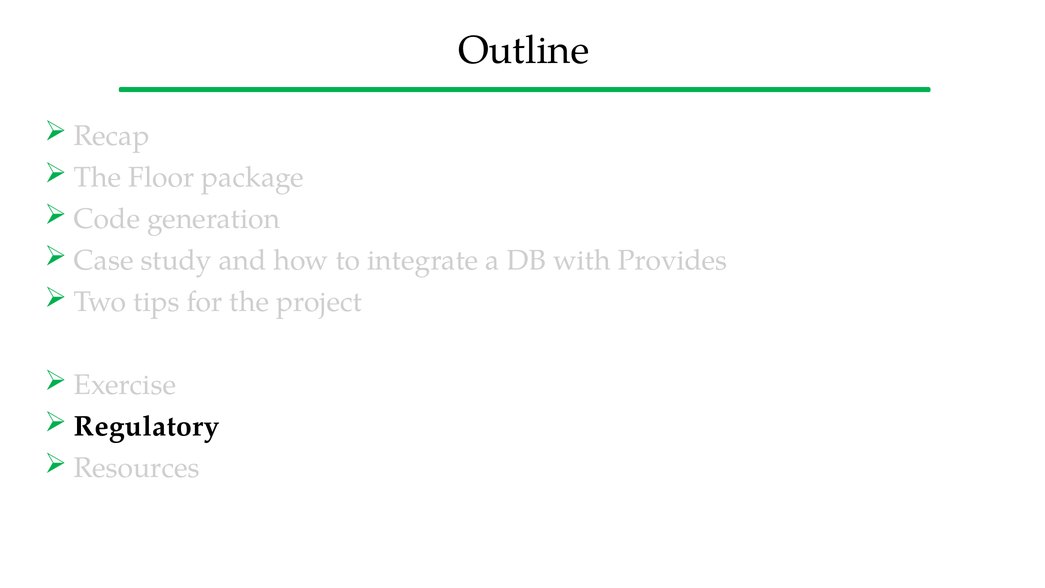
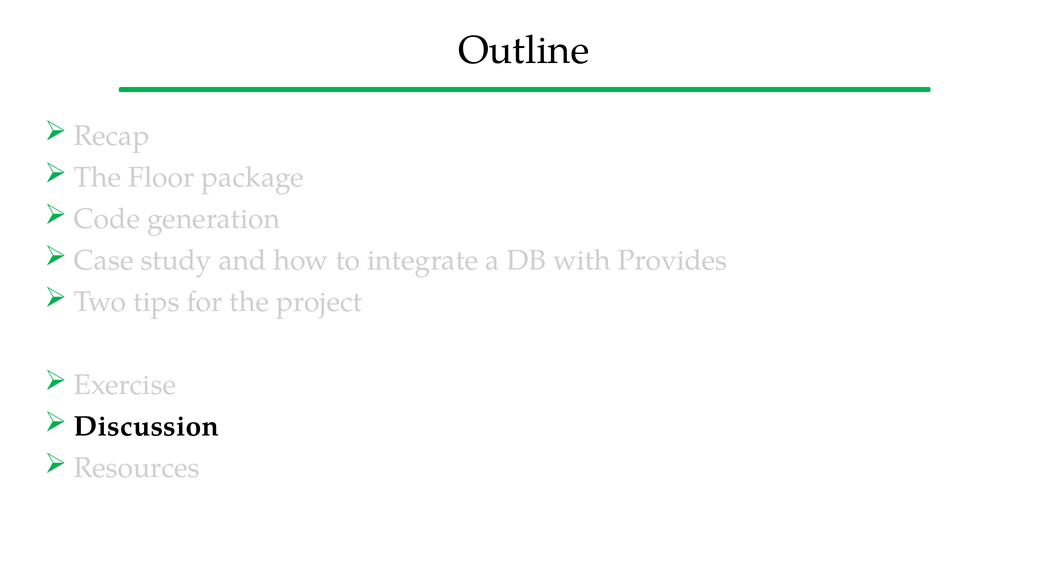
Regulatory: Regulatory -> Discussion (147, 426)
